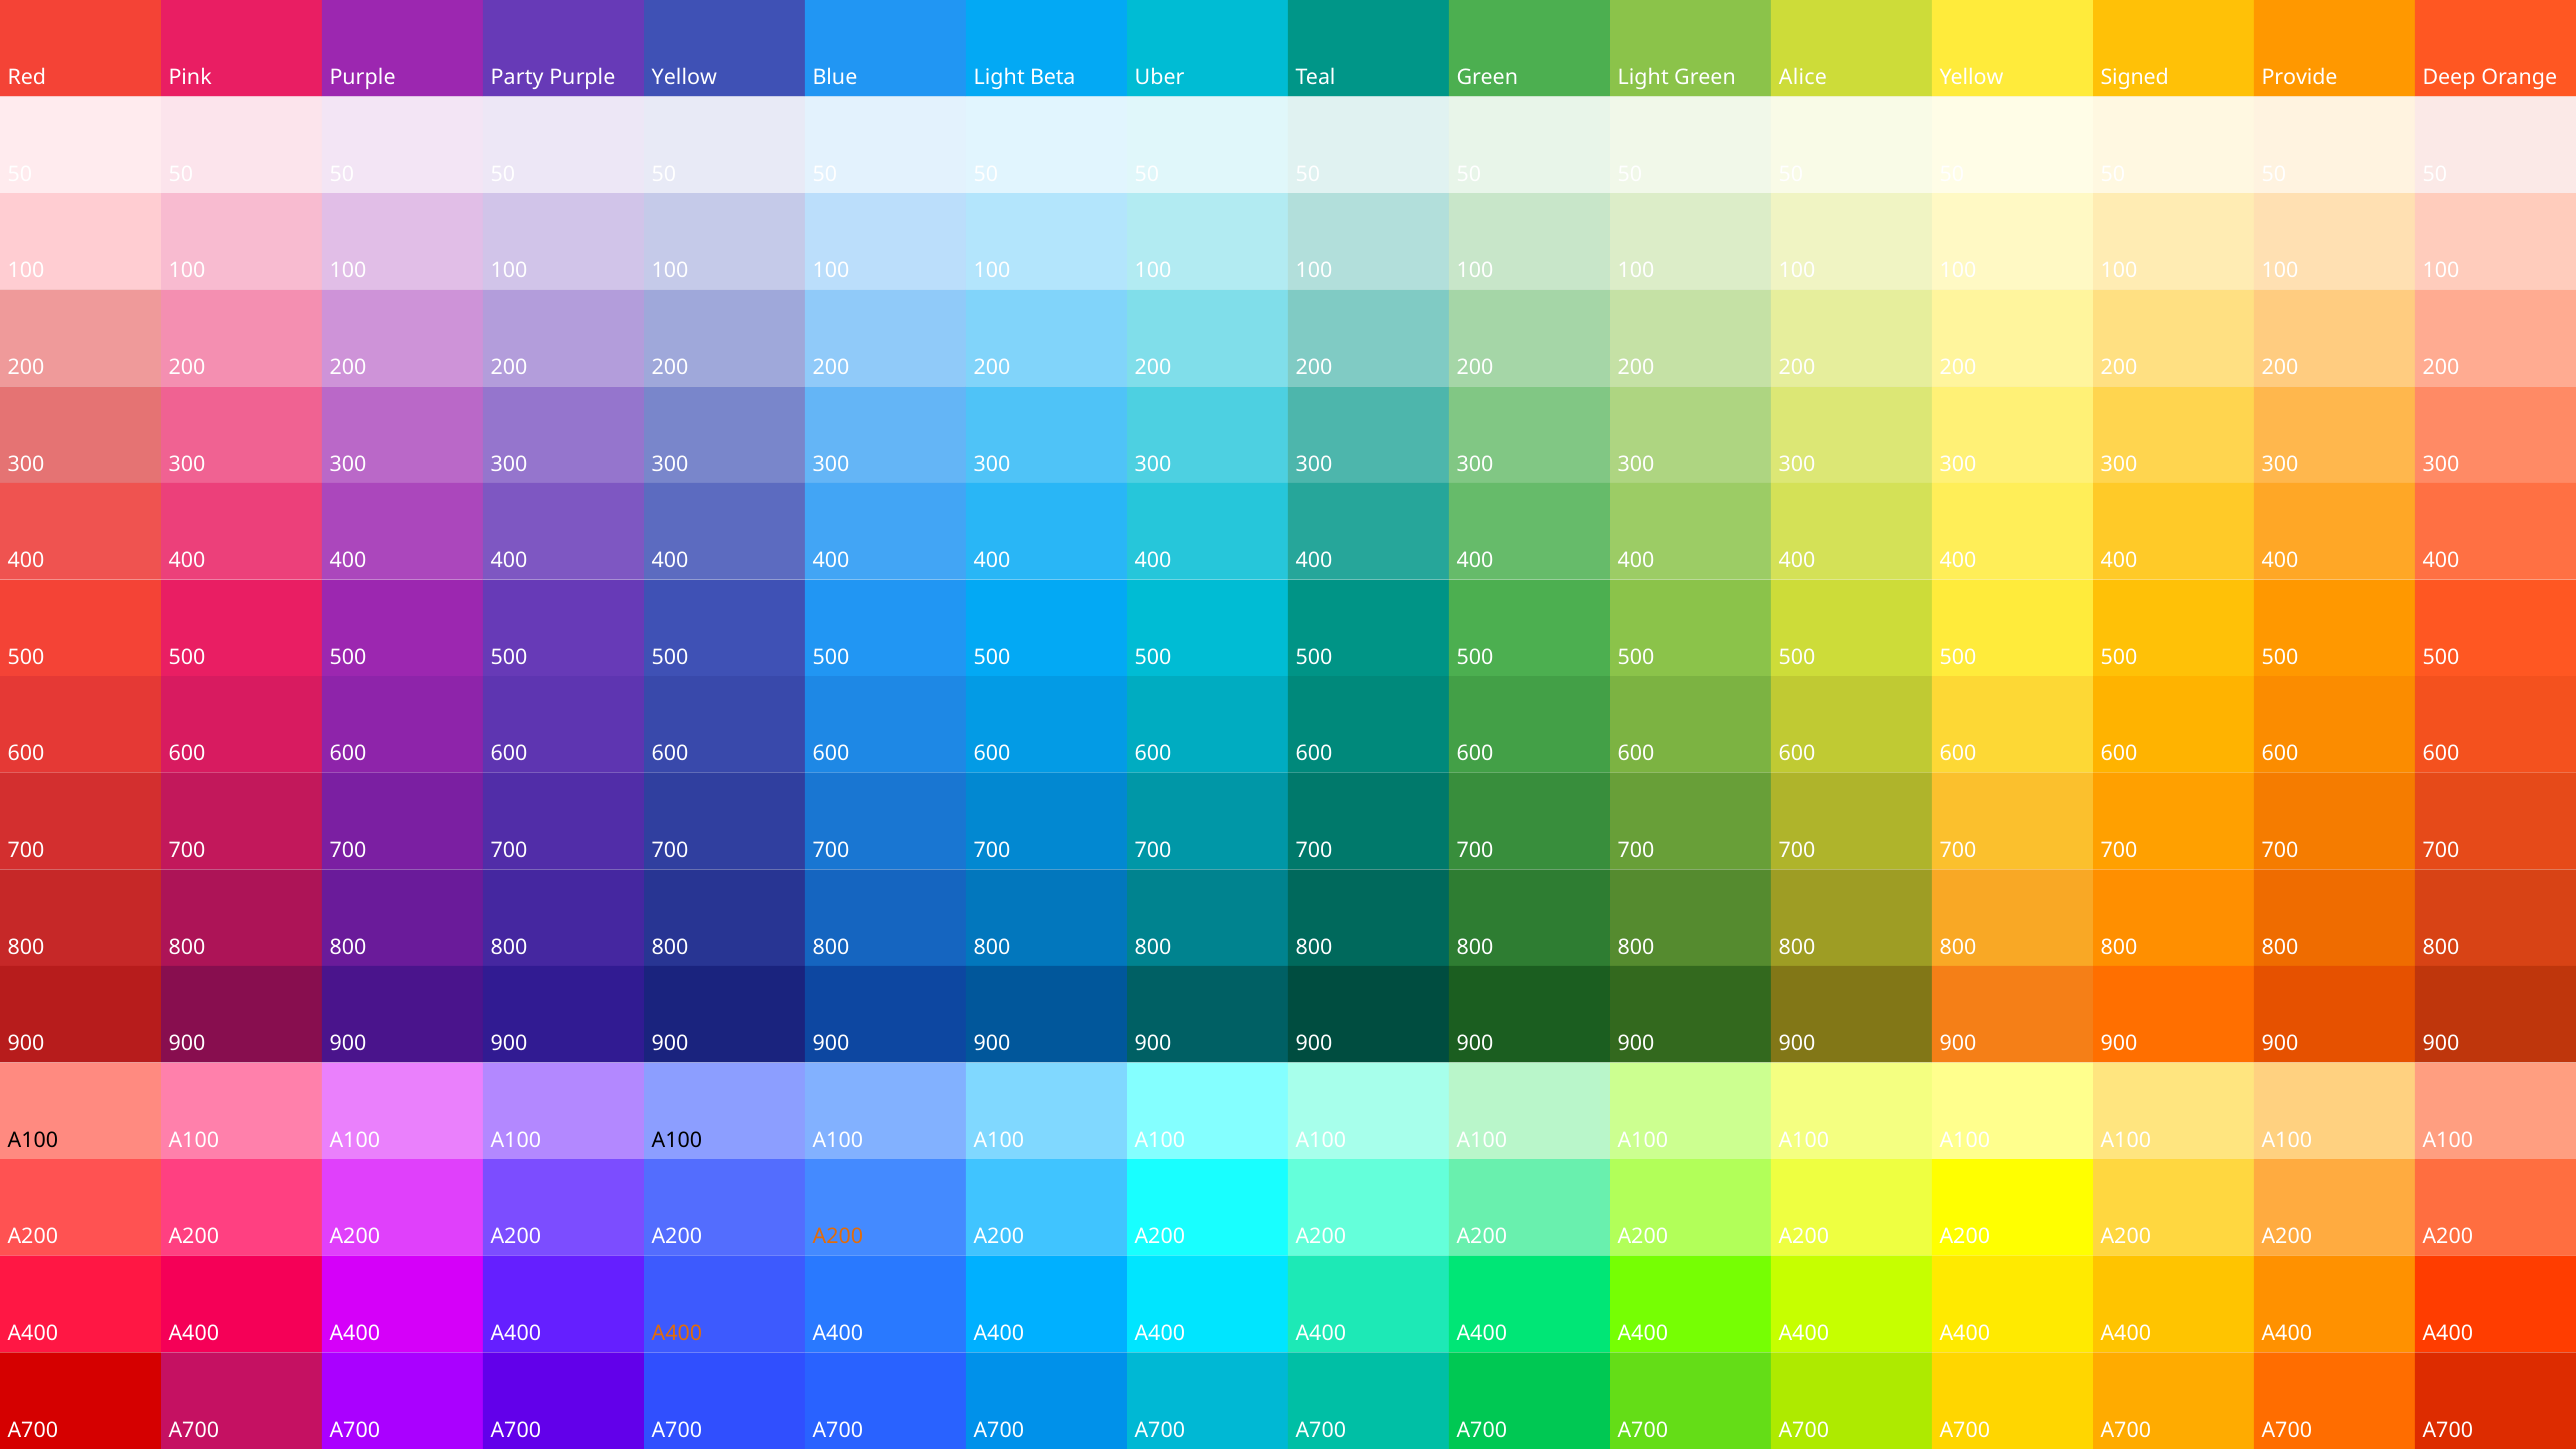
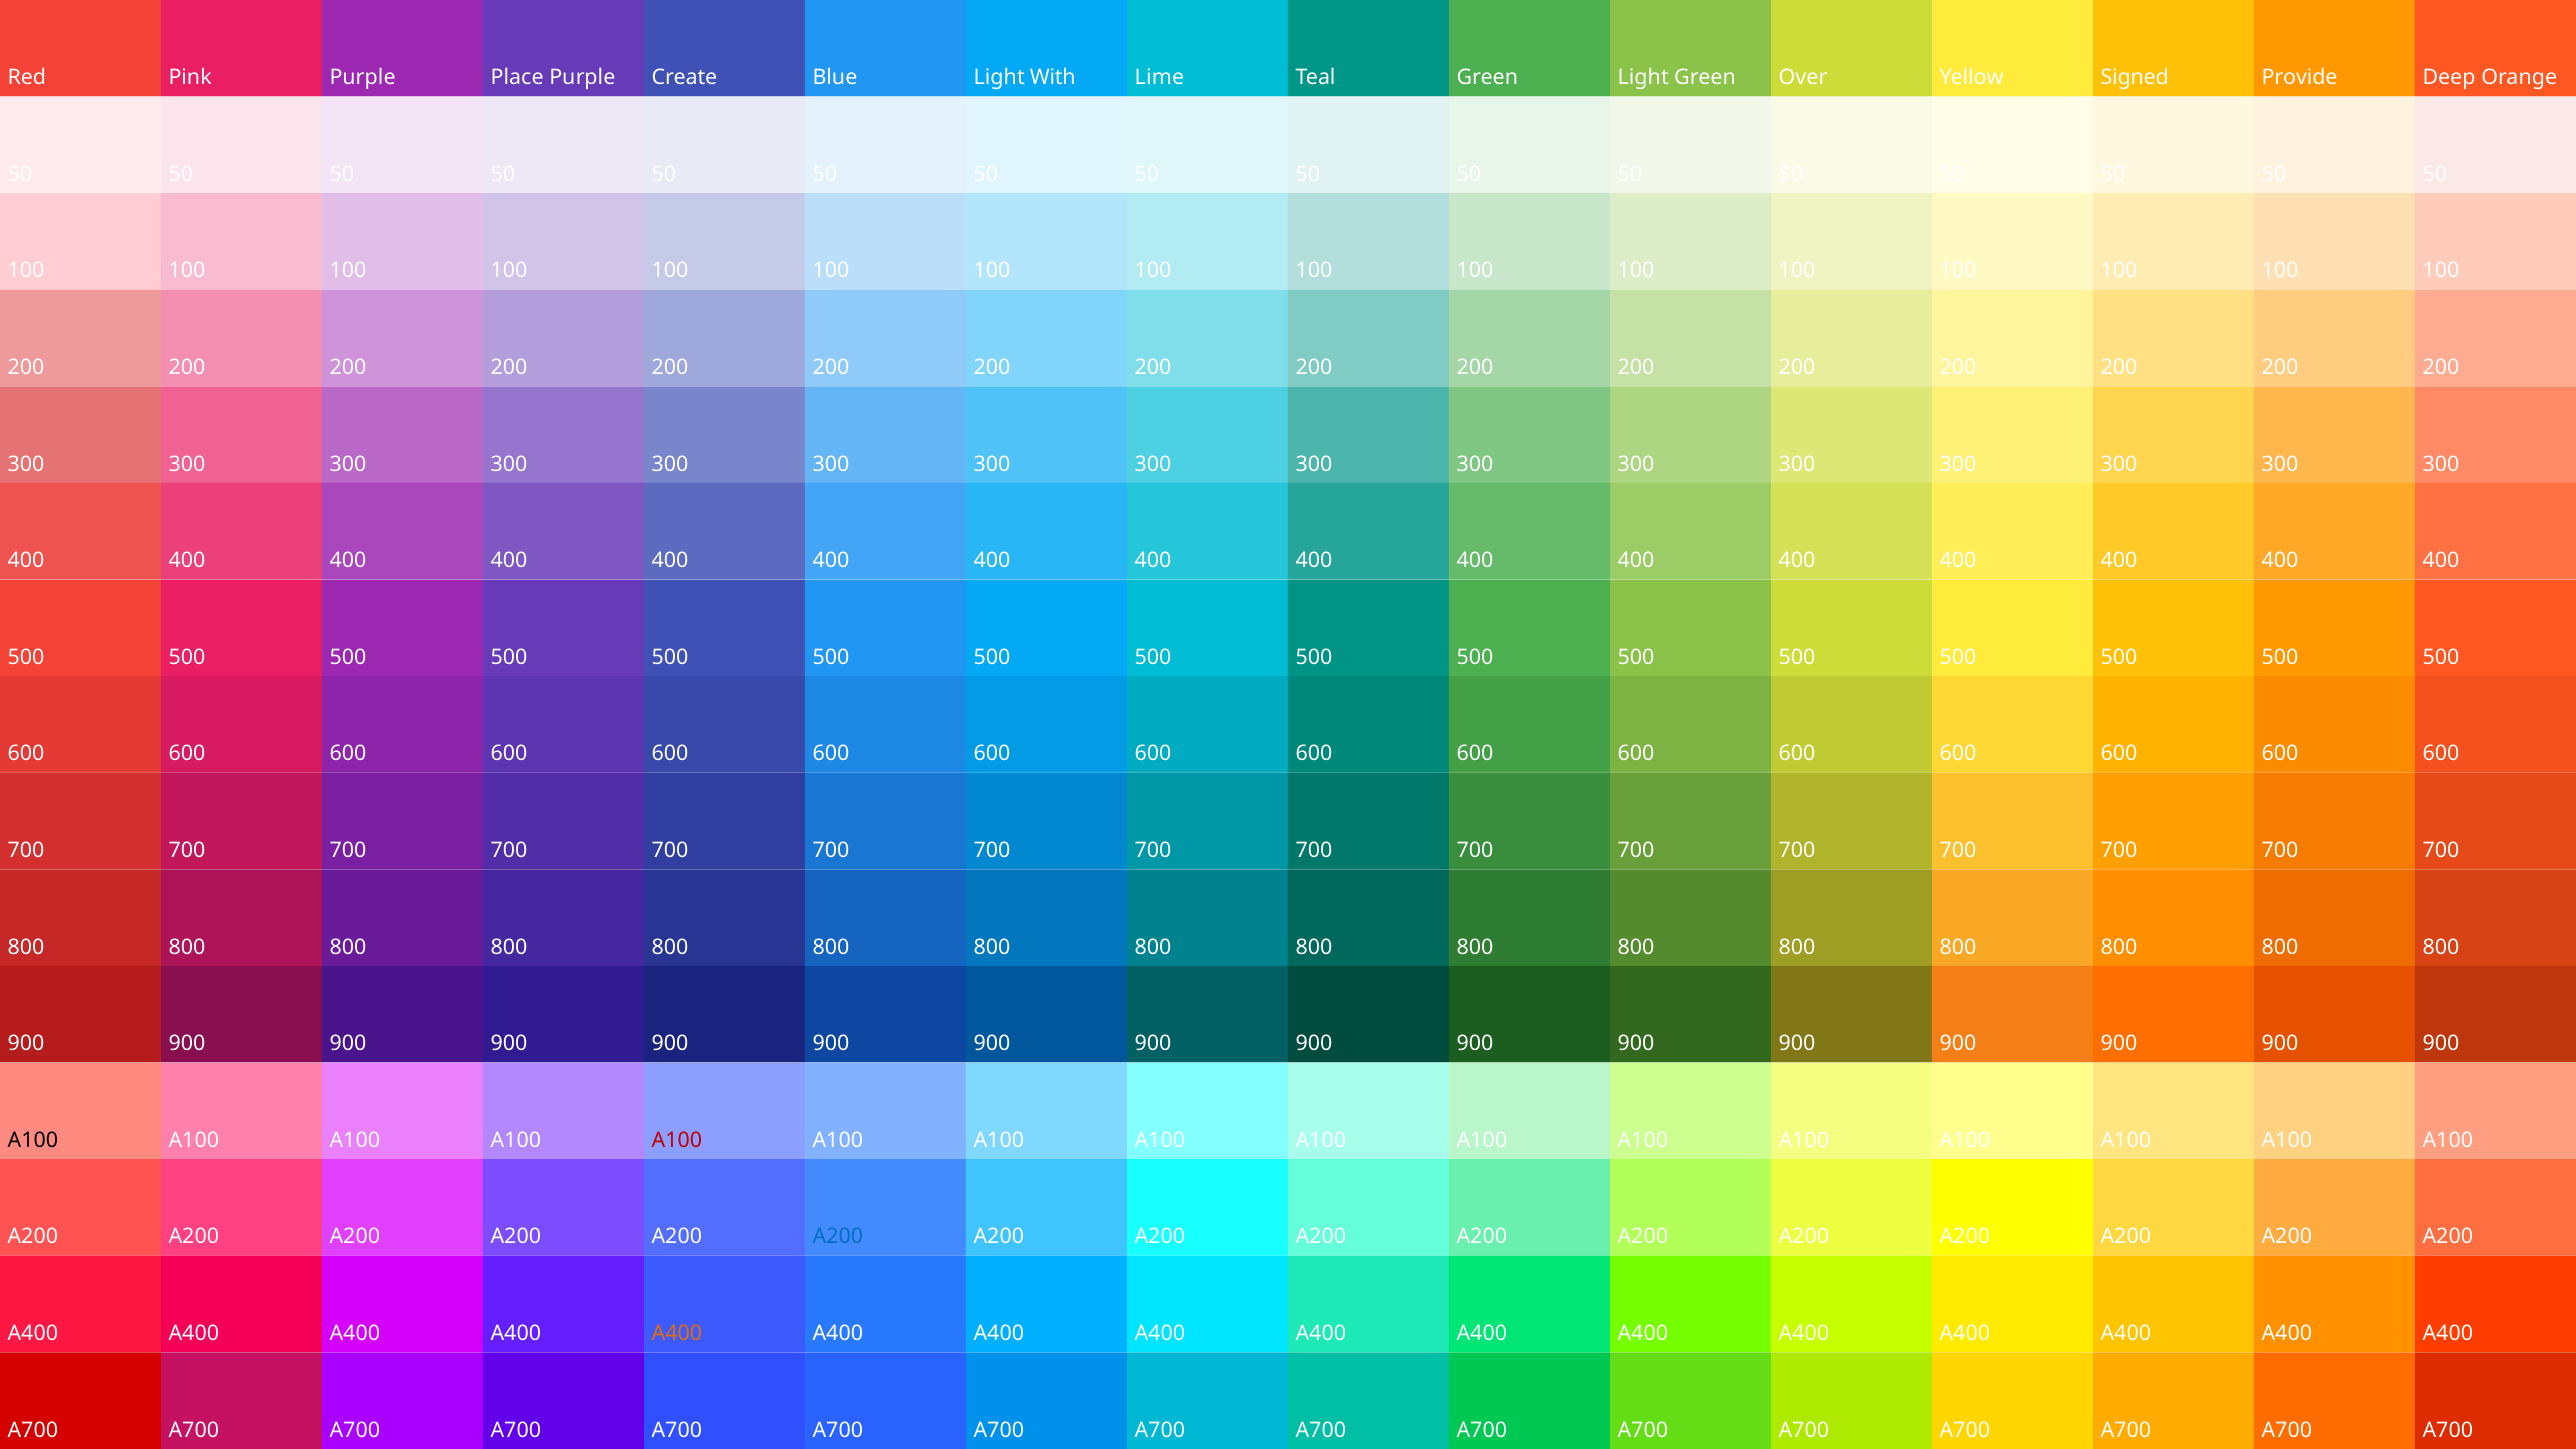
Party: Party -> Place (517, 78)
Yellow: Yellow -> Create (684, 78)
Beta: Beta -> With (1053, 78)
Uber: Uber -> Lime (1159, 78)
Alice: Alice -> Over (1803, 78)
A100 colour: black -> red (677, 1140)
A200 colour: orange -> blue (838, 1237)
